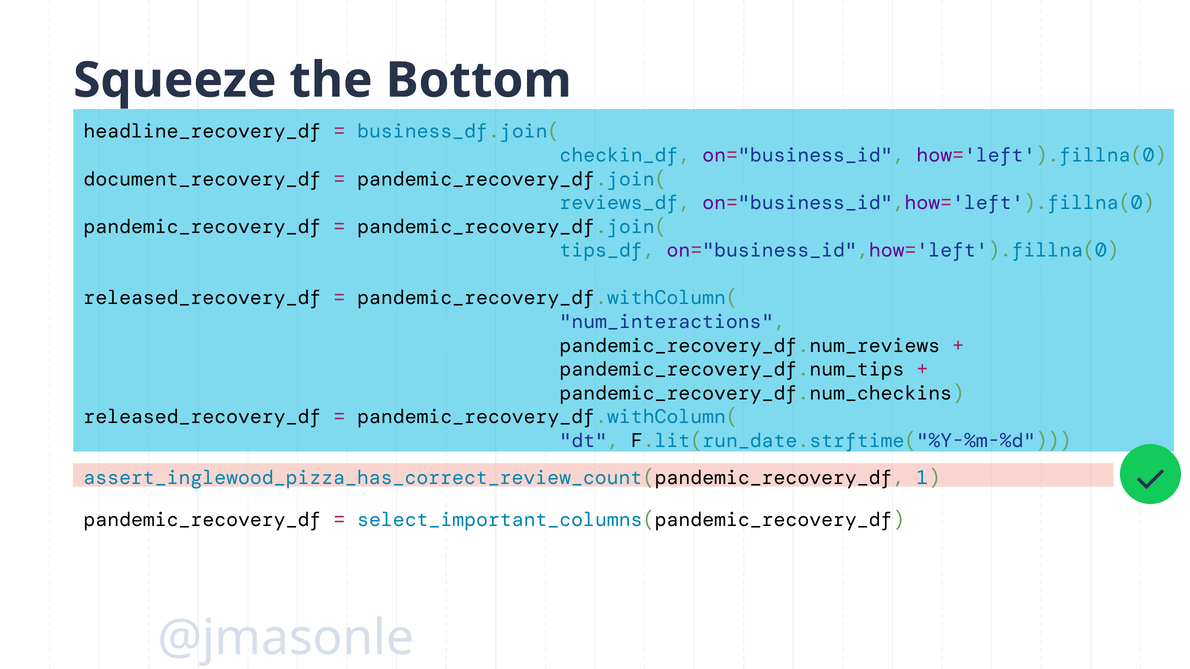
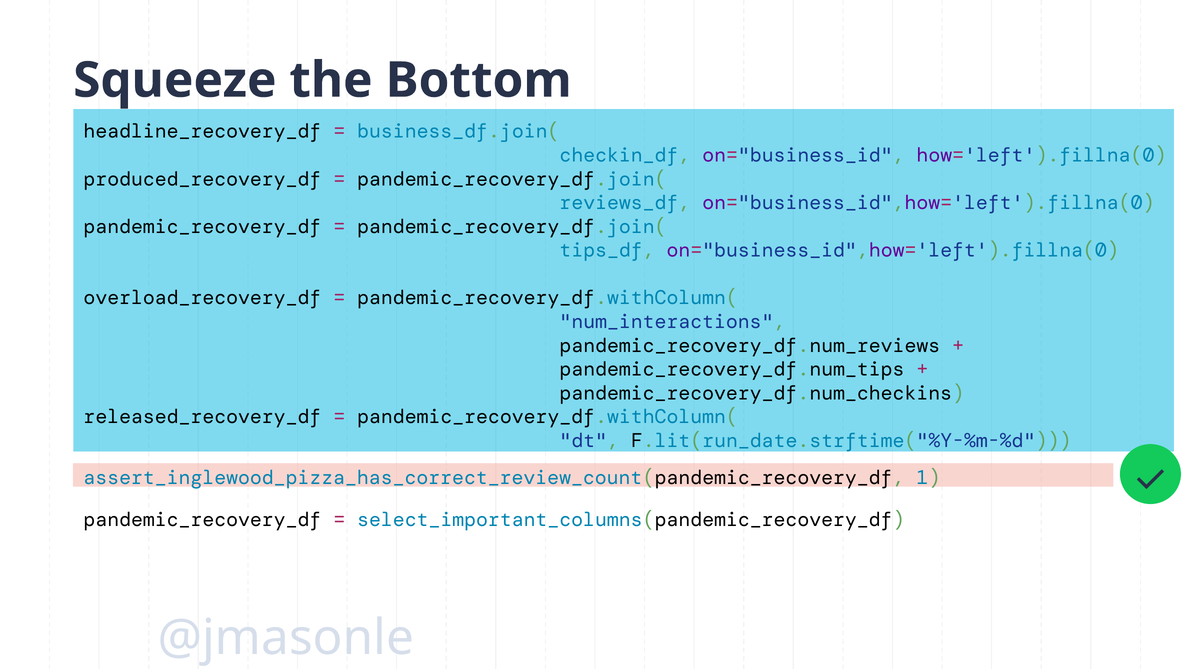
document_recovery_df: document_recovery_df -> produced_recovery_df (202, 179)
released_recovery_df: released_recovery_df -> overload_recovery_df (202, 298)
